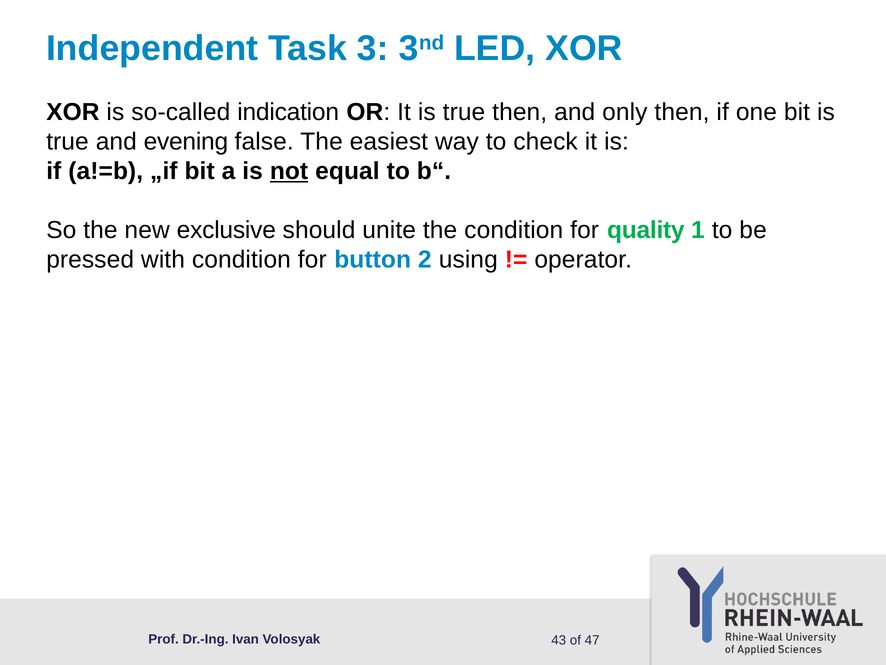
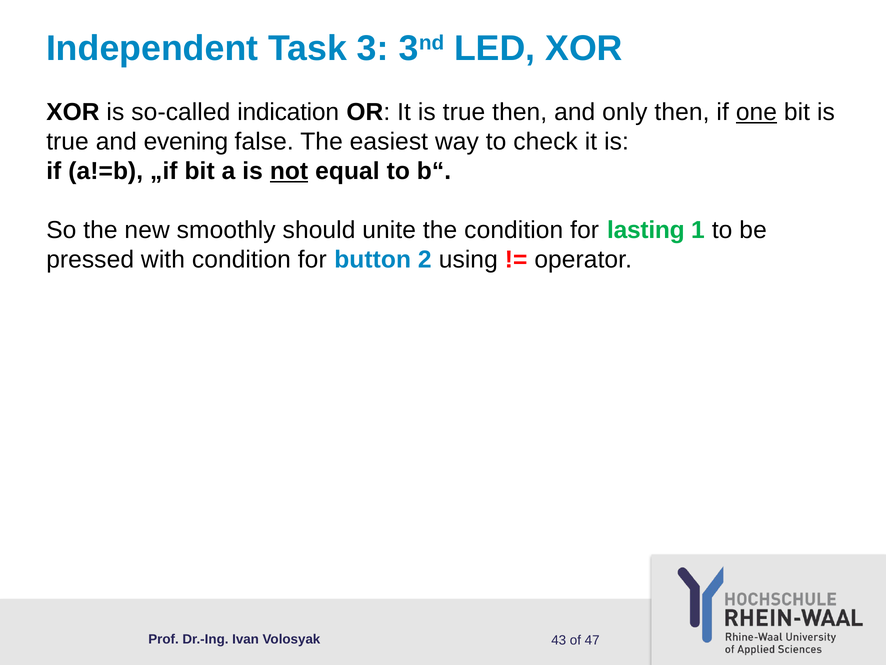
one underline: none -> present (756, 112)
exclusive: exclusive -> smoothly (226, 230)
quality: quality -> lasting (646, 230)
